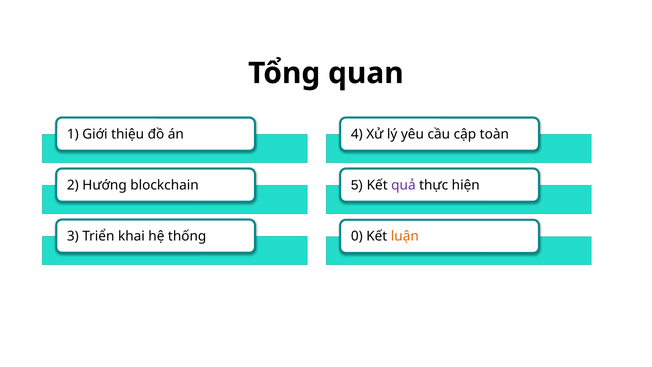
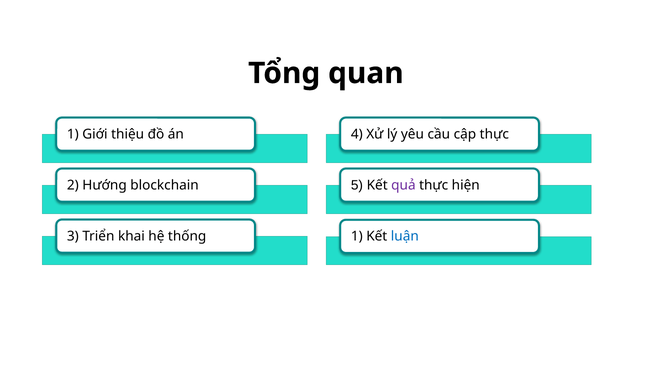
cập toàn: toàn -> thực (494, 134)
thống 0: 0 -> 1 (357, 236)
luận colour: orange -> blue (405, 236)
